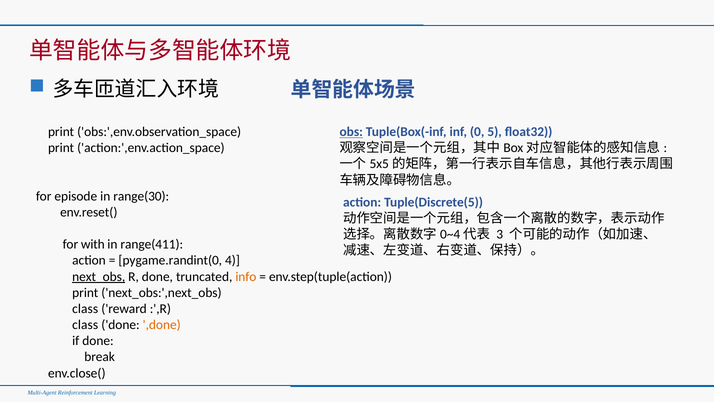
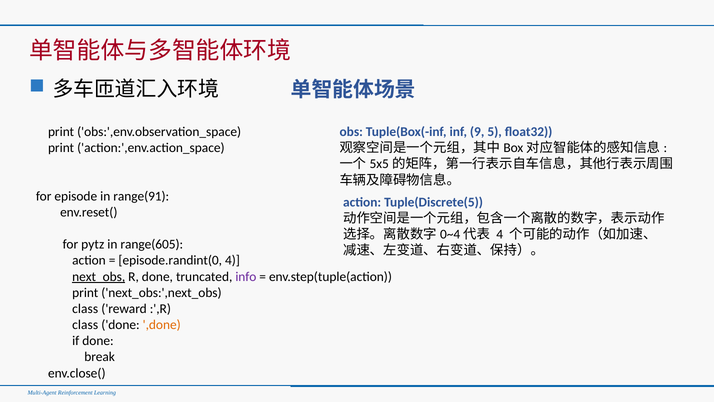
obs underline: present -> none (351, 132)
0: 0 -> 9 (477, 132)
range(30: range(30 -> range(91 (141, 196)
3: 3 -> 4 (500, 234)
with: with -> pytz (93, 244)
range(411: range(411 -> range(605 (152, 244)
pygame.randint(0: pygame.randint(0 -> episode.randint(0 (170, 260)
info colour: orange -> purple (246, 276)
